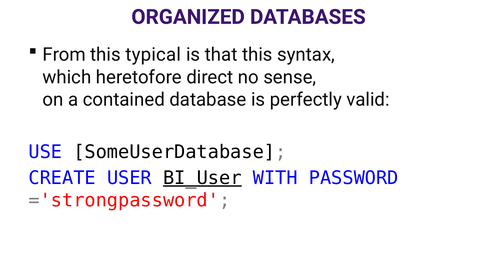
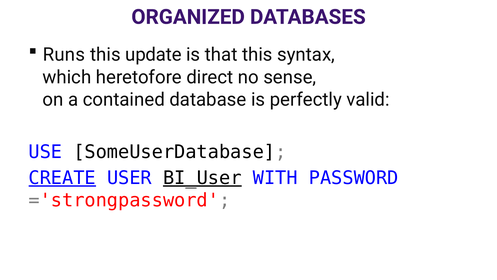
From: From -> Runs (64, 55)
typical: typical -> update (153, 55)
CREATE underline: none -> present (62, 178)
